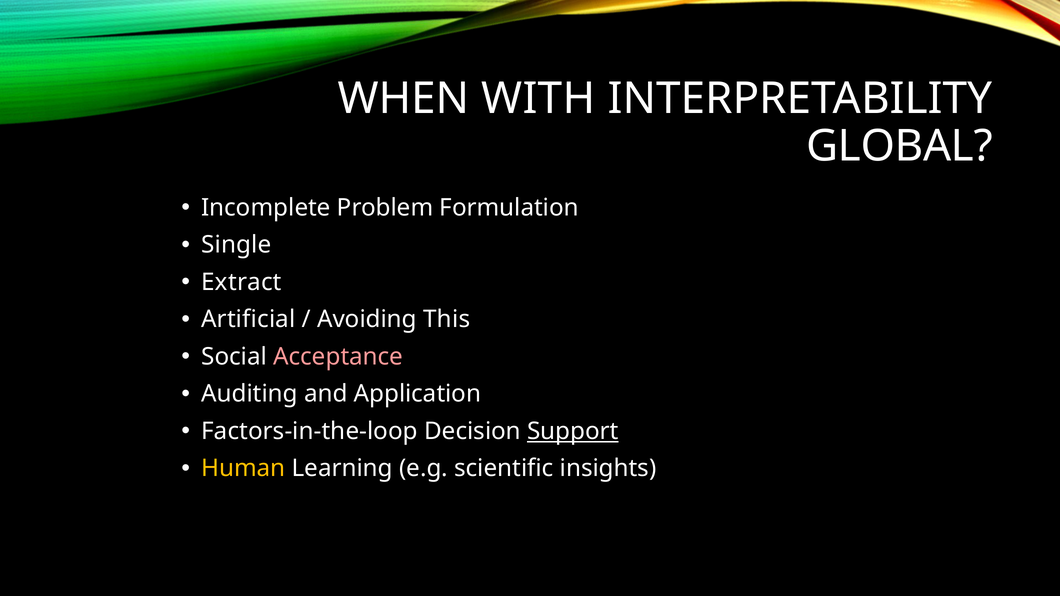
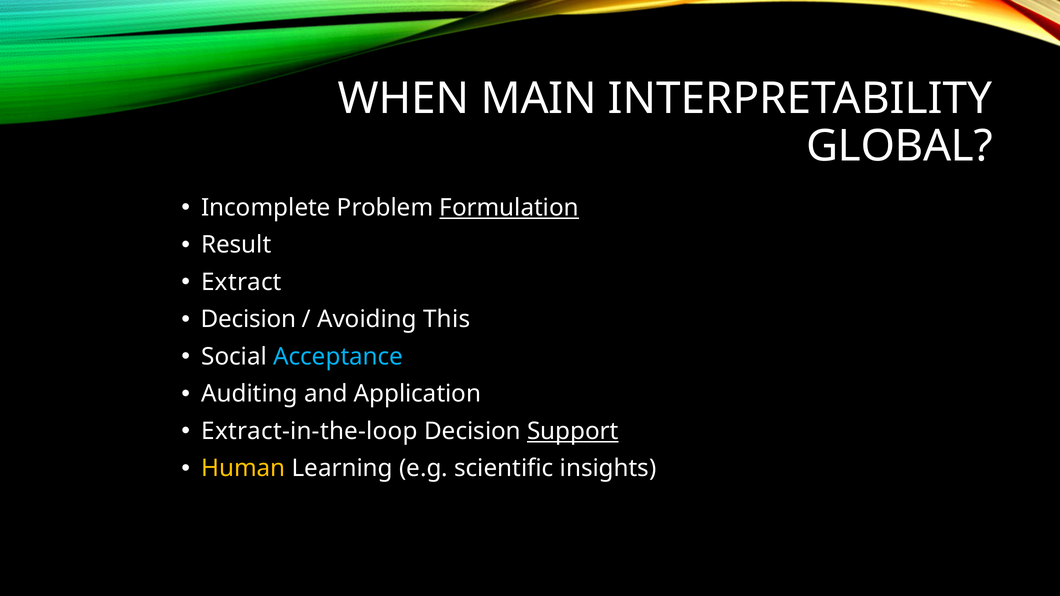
WITH: WITH -> MAIN (539, 99)
Formulation underline: none -> present (509, 208)
Single: Single -> Result (236, 245)
Artificial: Artificial -> Decision (249, 320)
Acceptance colour: pink -> light blue (338, 357)
Factors-in-the-loop: Factors-in-the-loop -> Extract-in-the-loop (309, 431)
